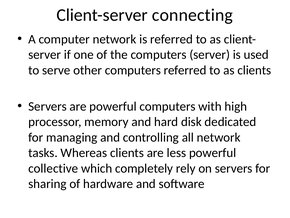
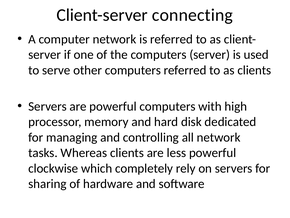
collective: collective -> clockwise (53, 168)
